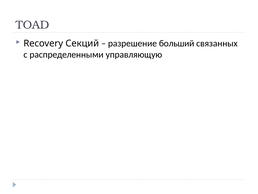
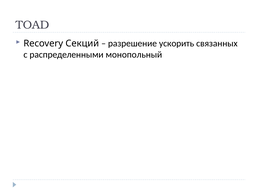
больший: больший -> ускорить (177, 43)
управляющую: управляющую -> монопольный (134, 54)
